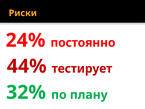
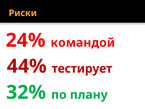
постоянно: постоянно -> командой (83, 43)
